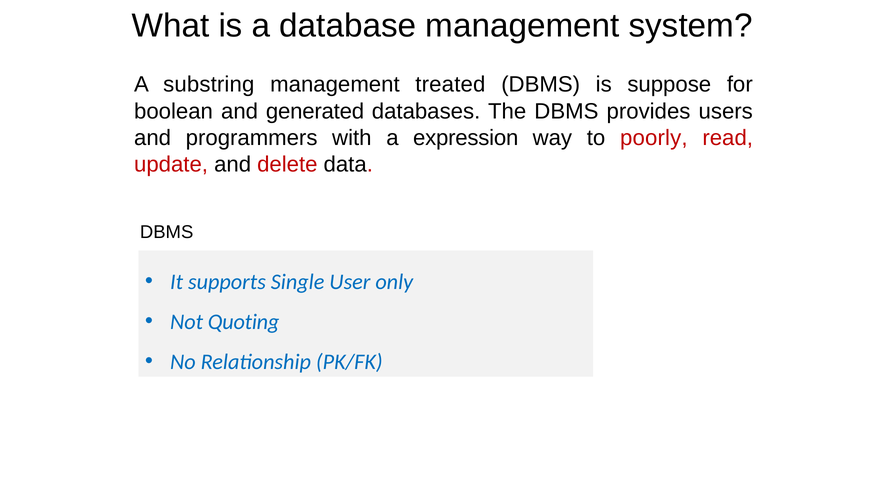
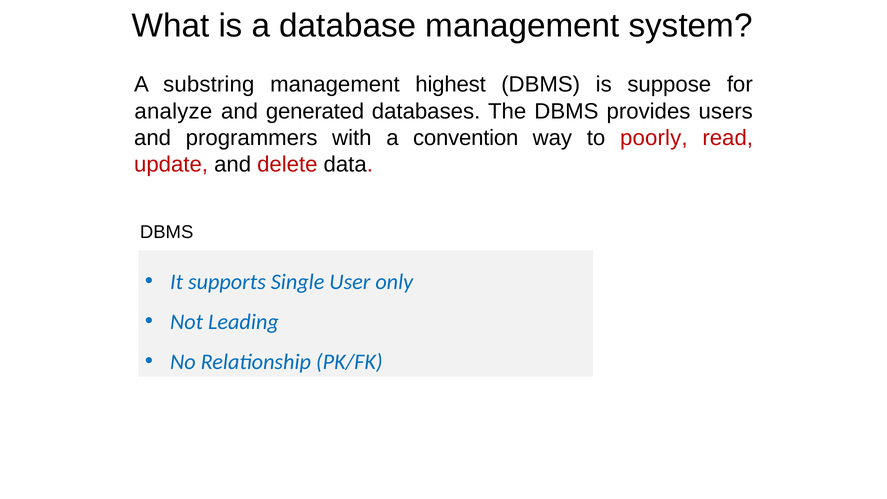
treated: treated -> highest (451, 85)
boolean: boolean -> analyze (173, 111)
expression: expression -> convention (466, 138)
Quoting: Quoting -> Leading (243, 322)
